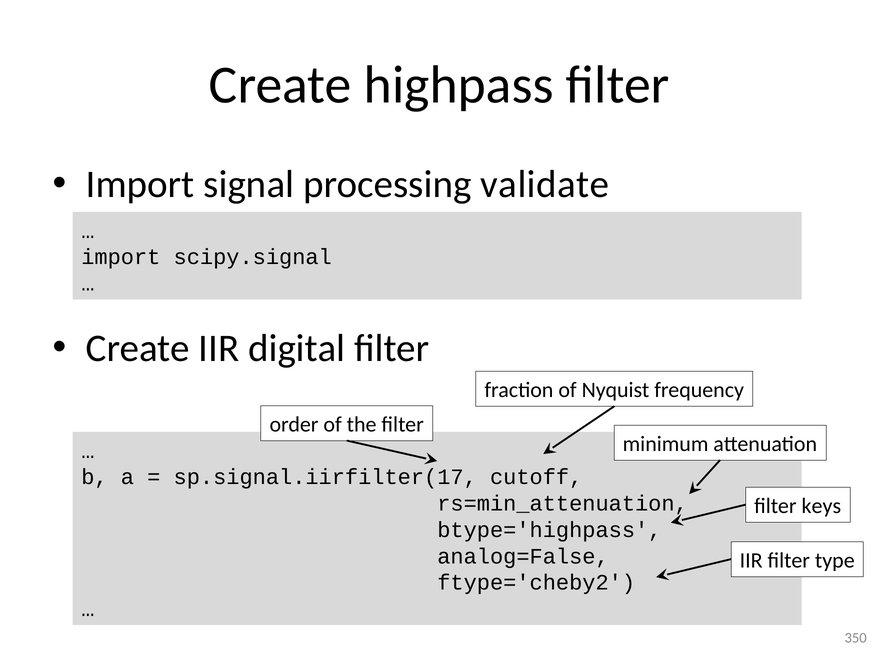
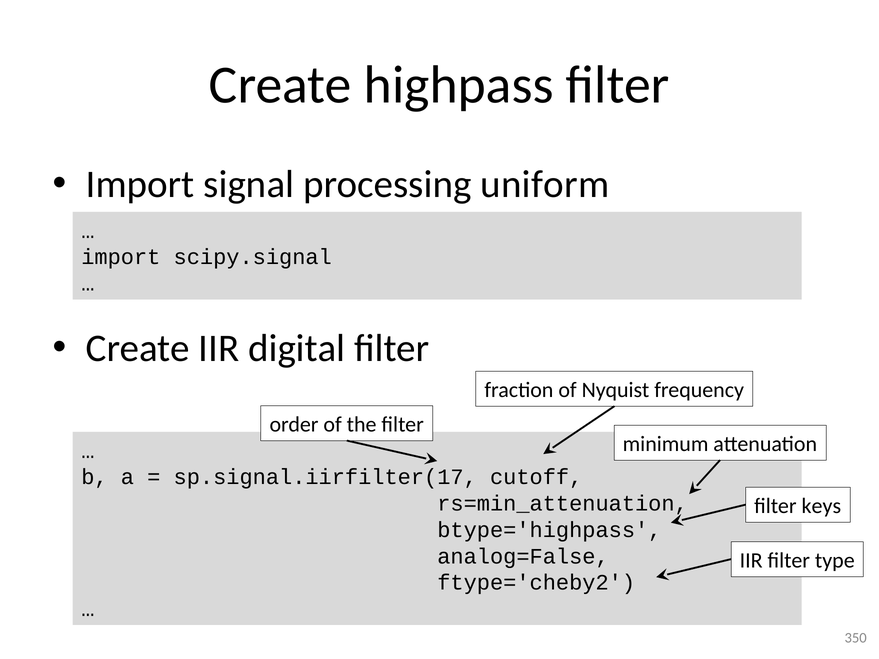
validate: validate -> uniform (545, 184)
